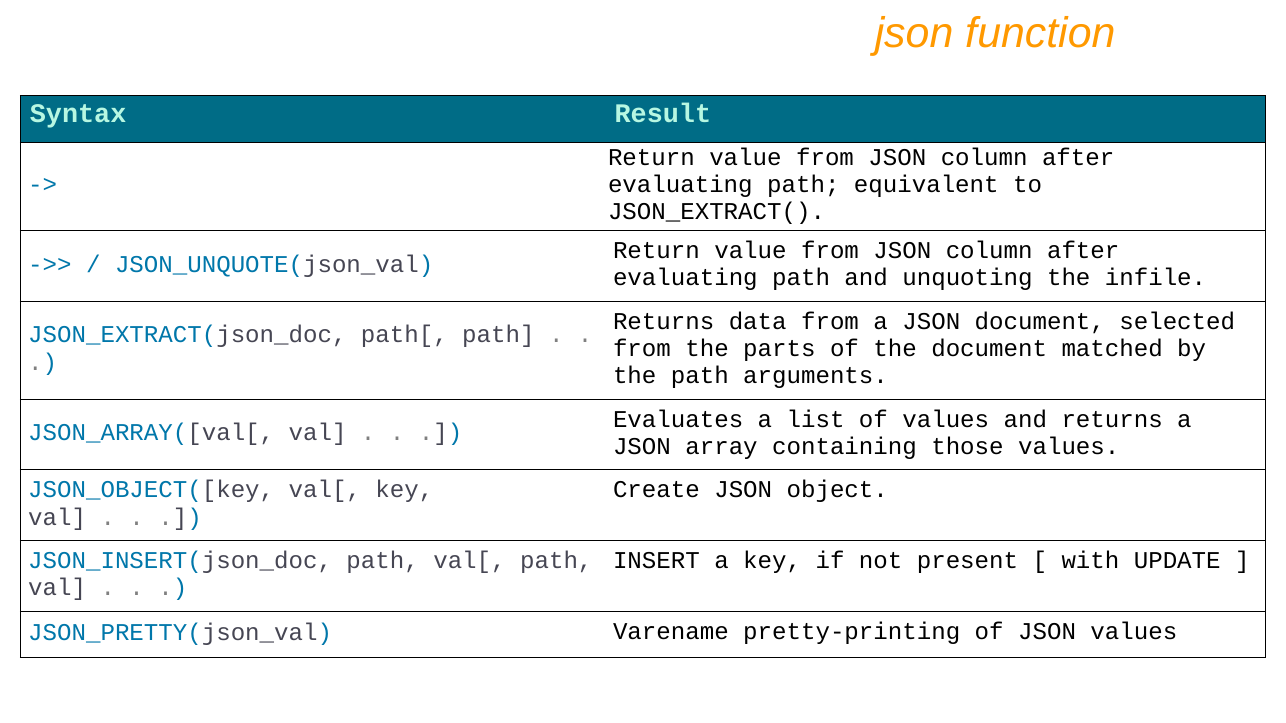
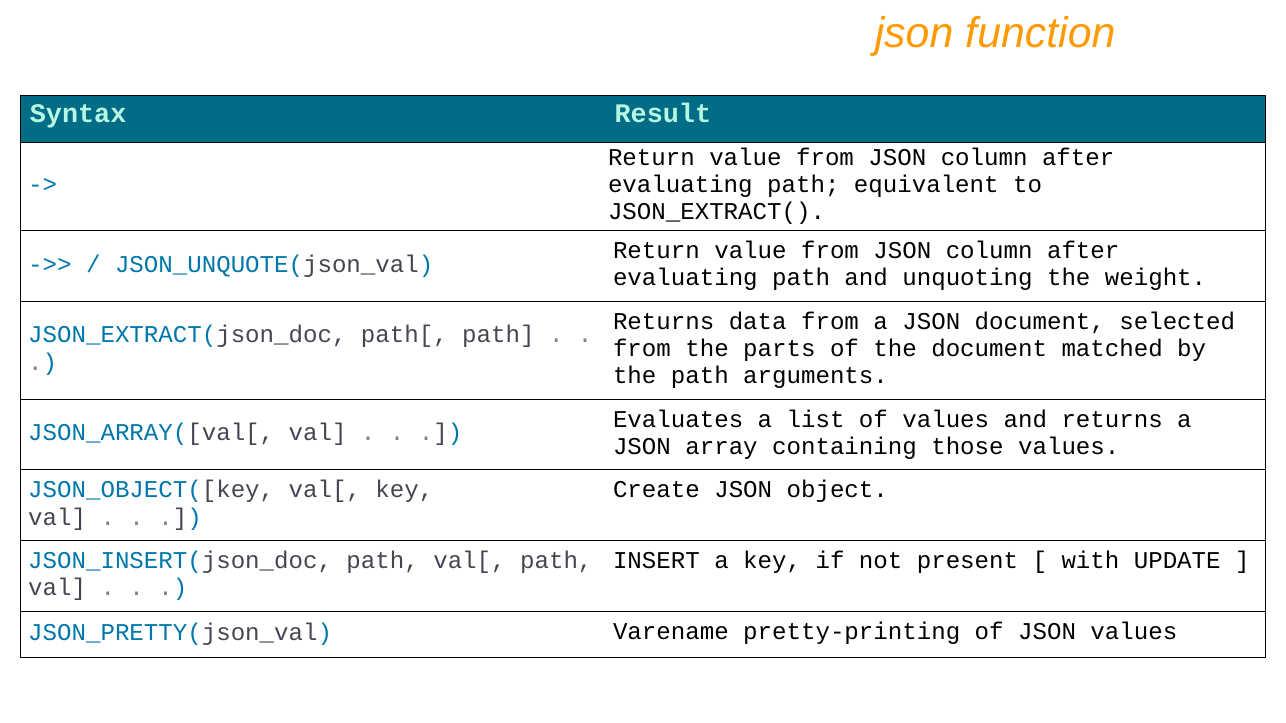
infile: infile -> weight (1156, 278)
